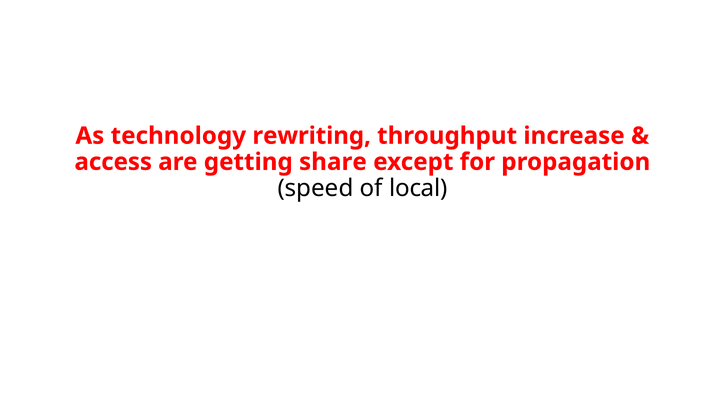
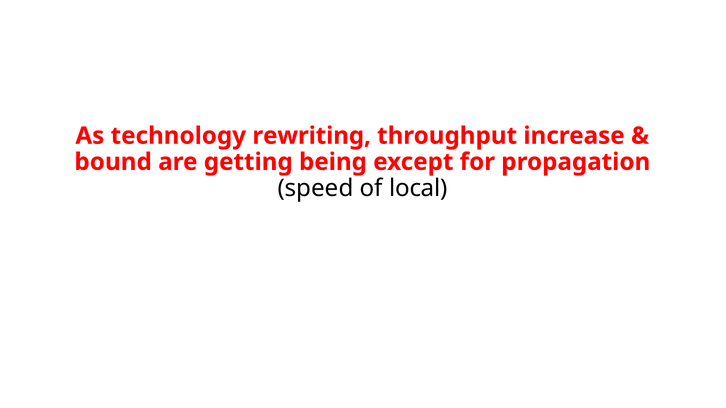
access: access -> bound (113, 162)
share: share -> being (333, 162)
